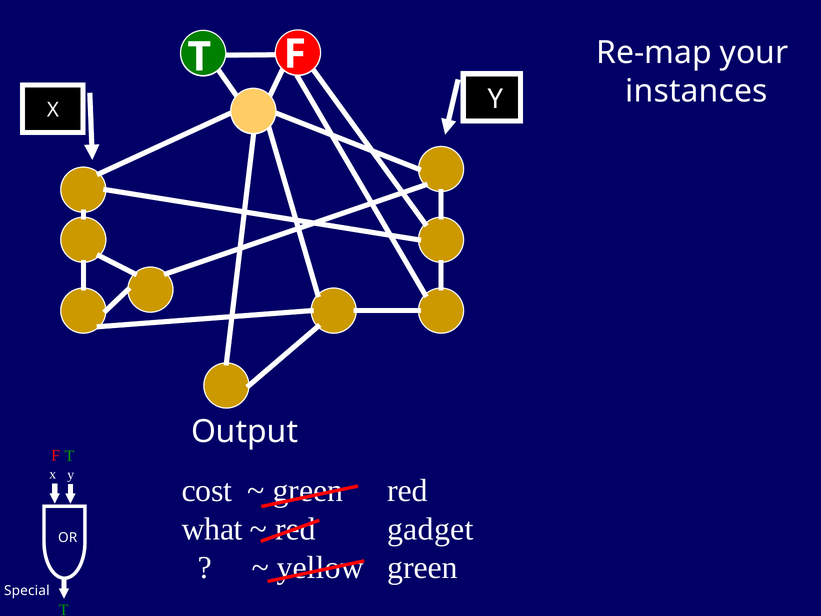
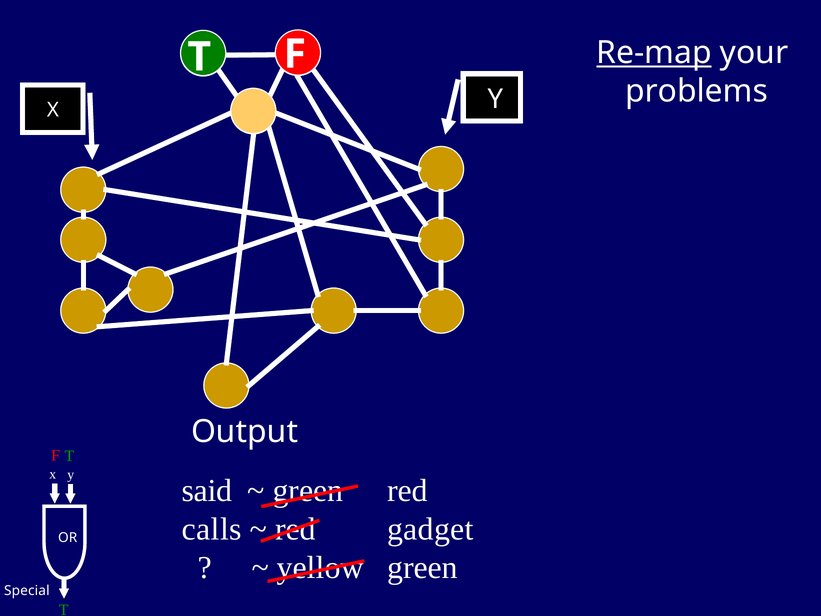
Re-map underline: none -> present (654, 53)
instances: instances -> problems (697, 91)
cost: cost -> said (207, 491)
what: what -> calls (212, 529)
